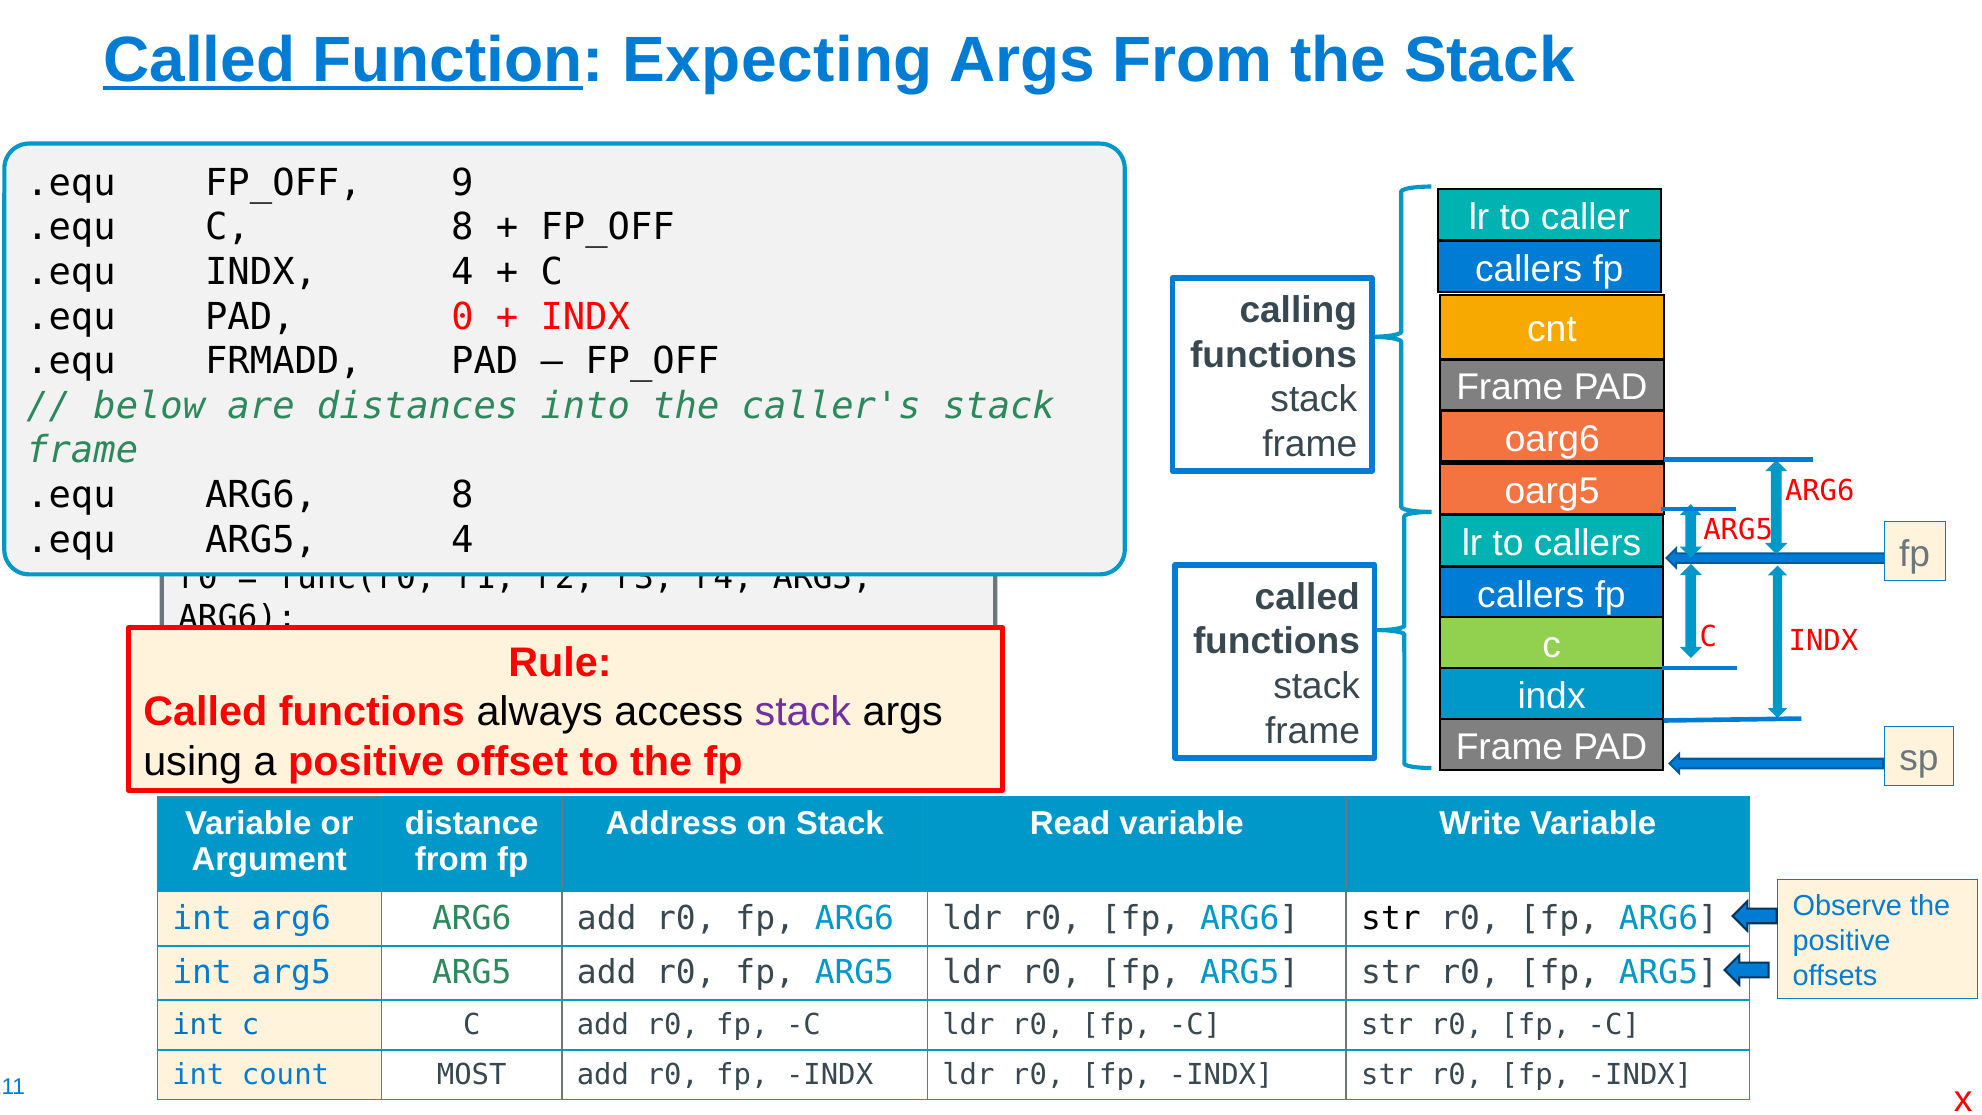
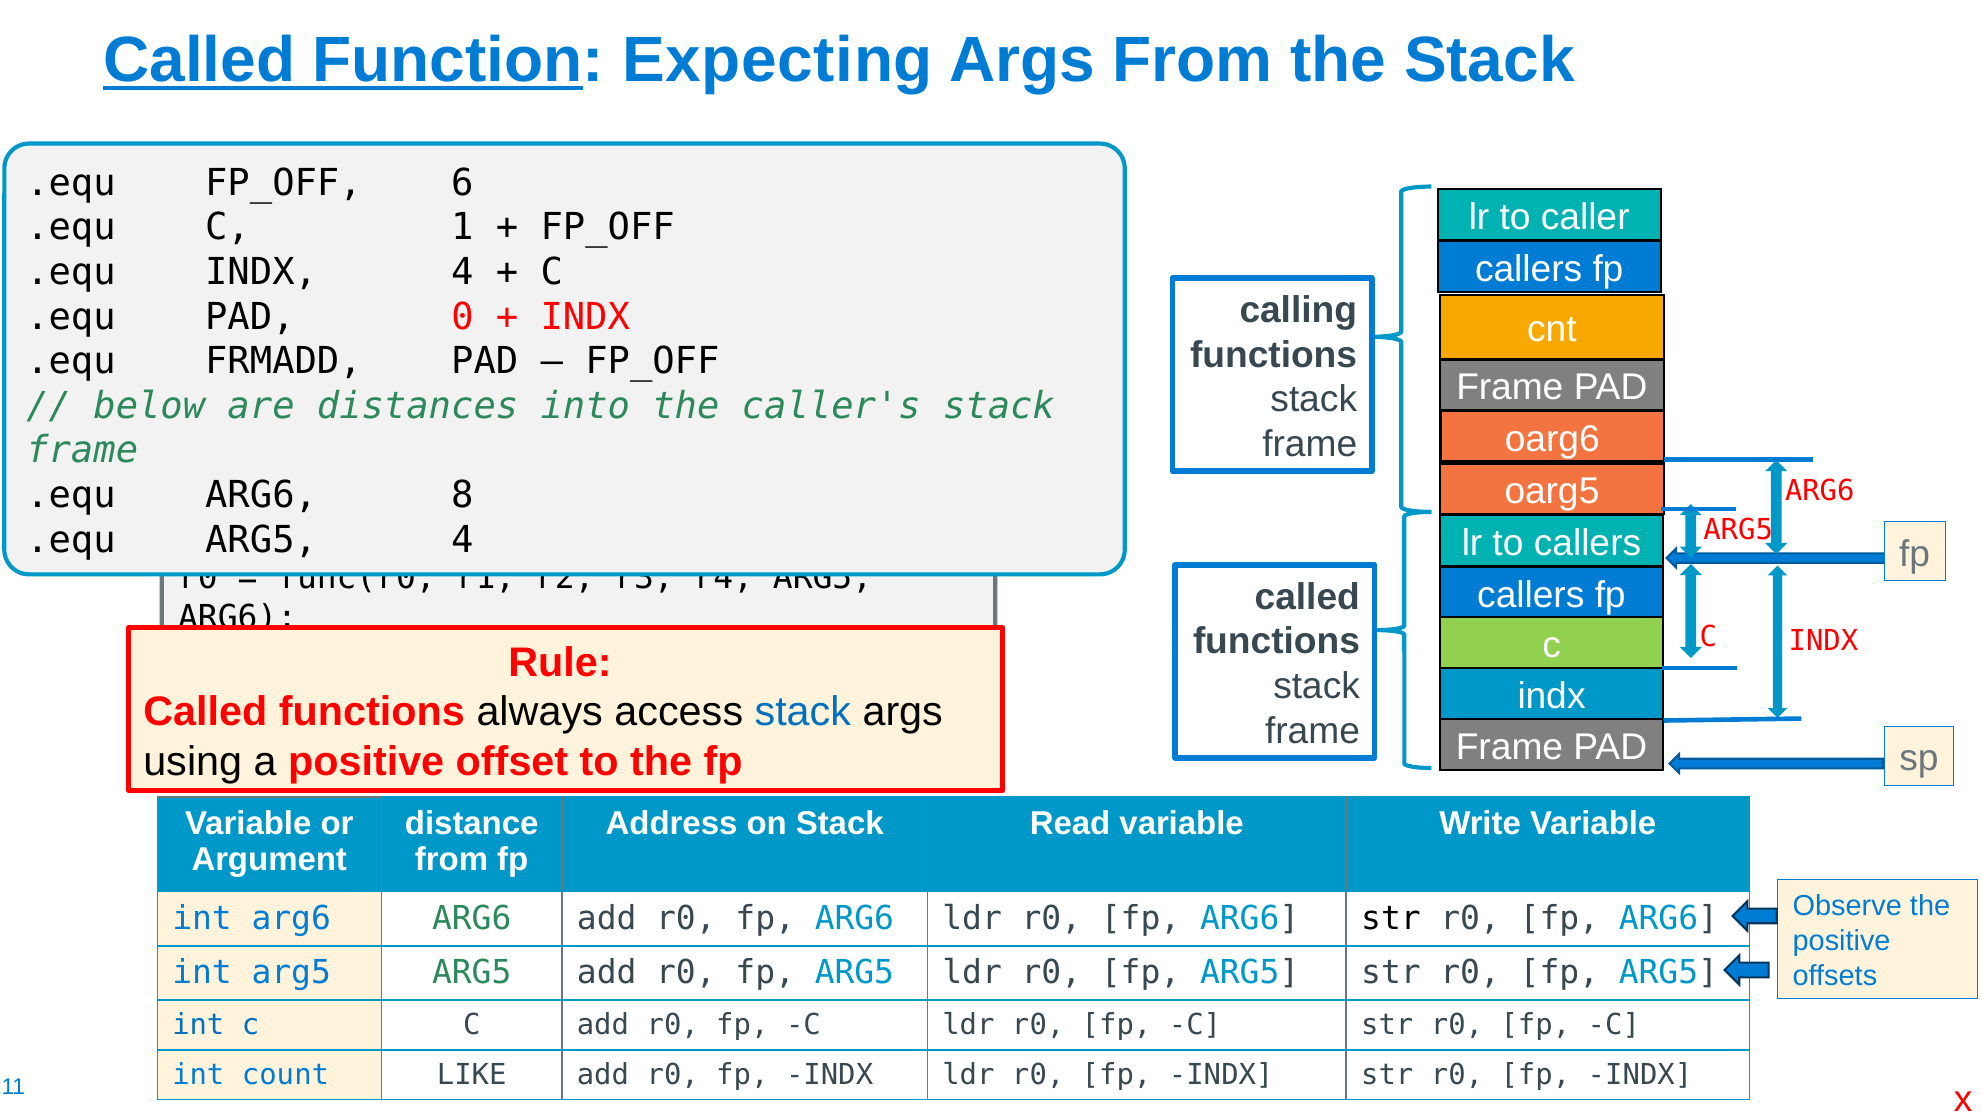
9: 9 -> 6 (462, 183)
C 8: 8 -> 1 (462, 228)
stack colour: purple -> blue (803, 712)
MOST: MOST -> LIKE (472, 1075)
